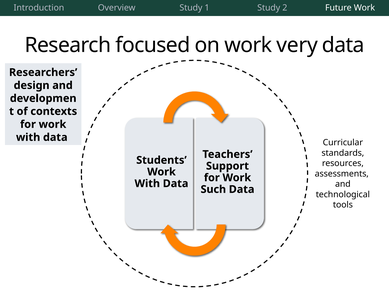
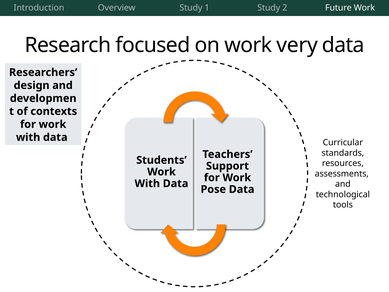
Such: Such -> Pose (213, 189)
